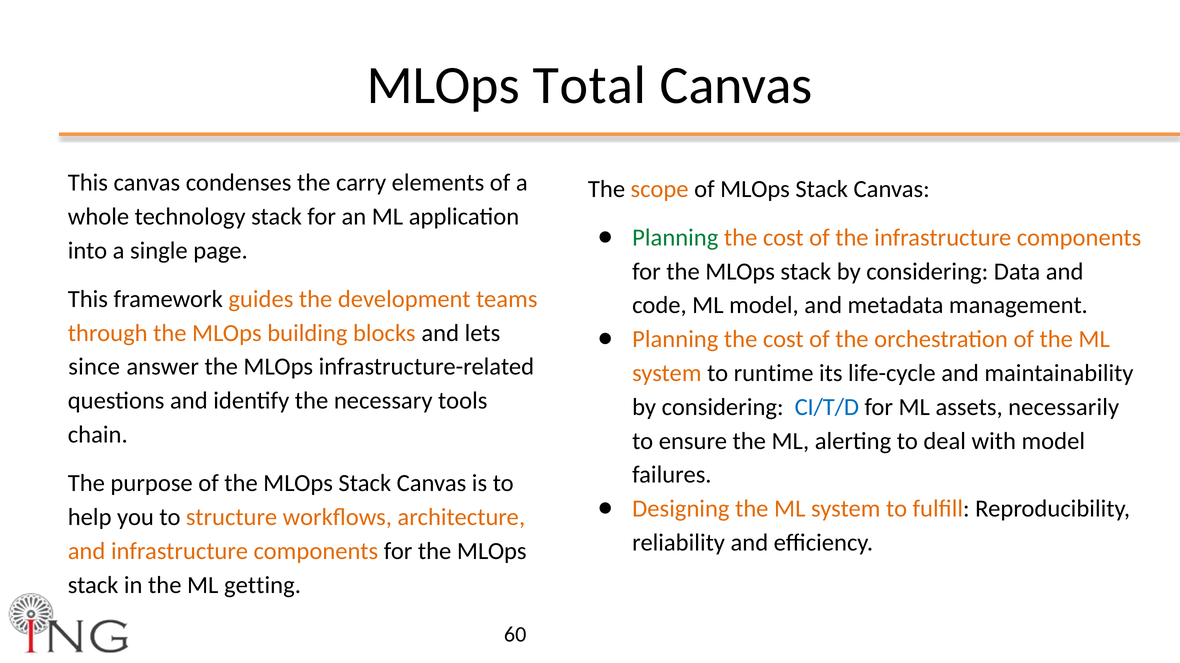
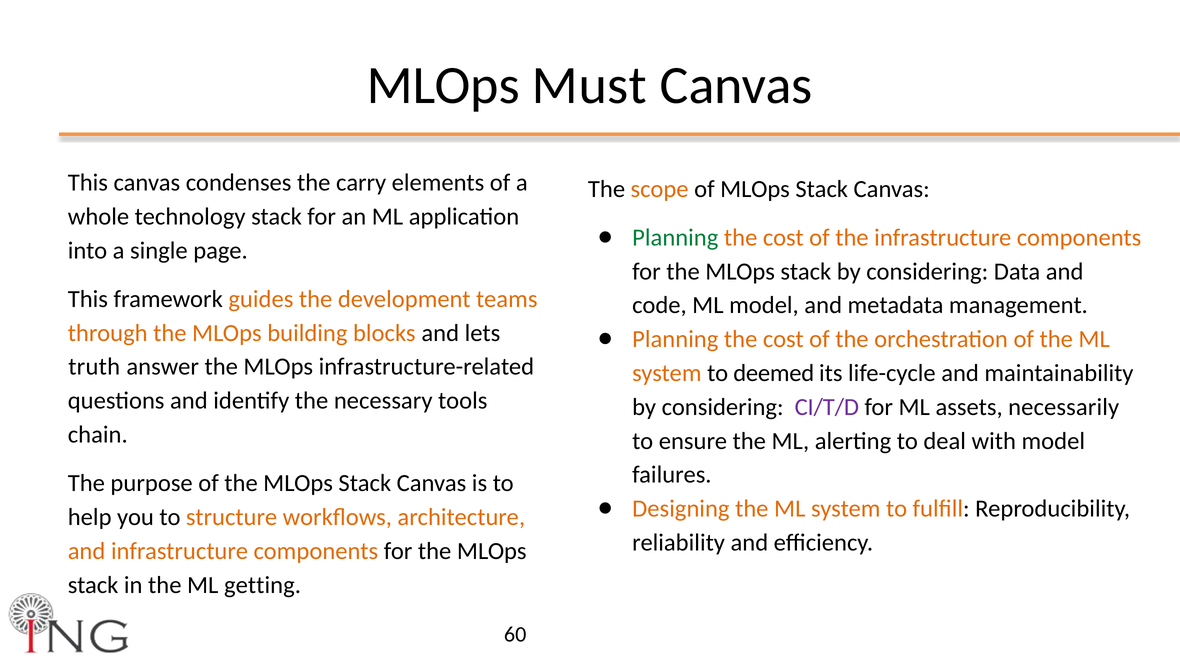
Total: Total -> Must (590, 86)
since: since -> truth (94, 367)
runtime: runtime -> deemed (774, 374)
CI/T/D colour: blue -> purple (827, 408)
